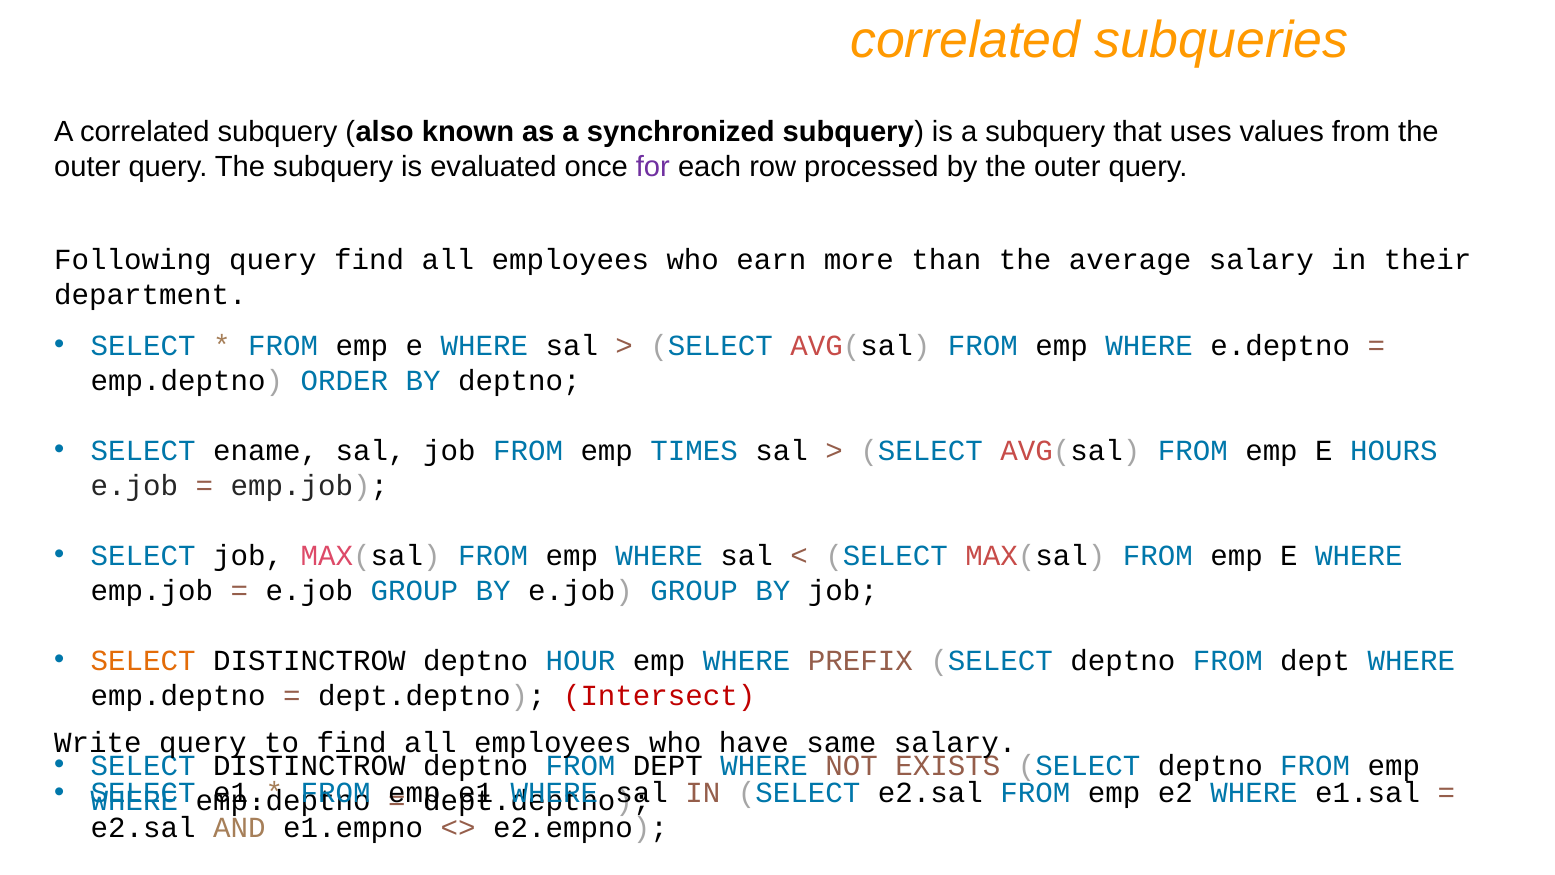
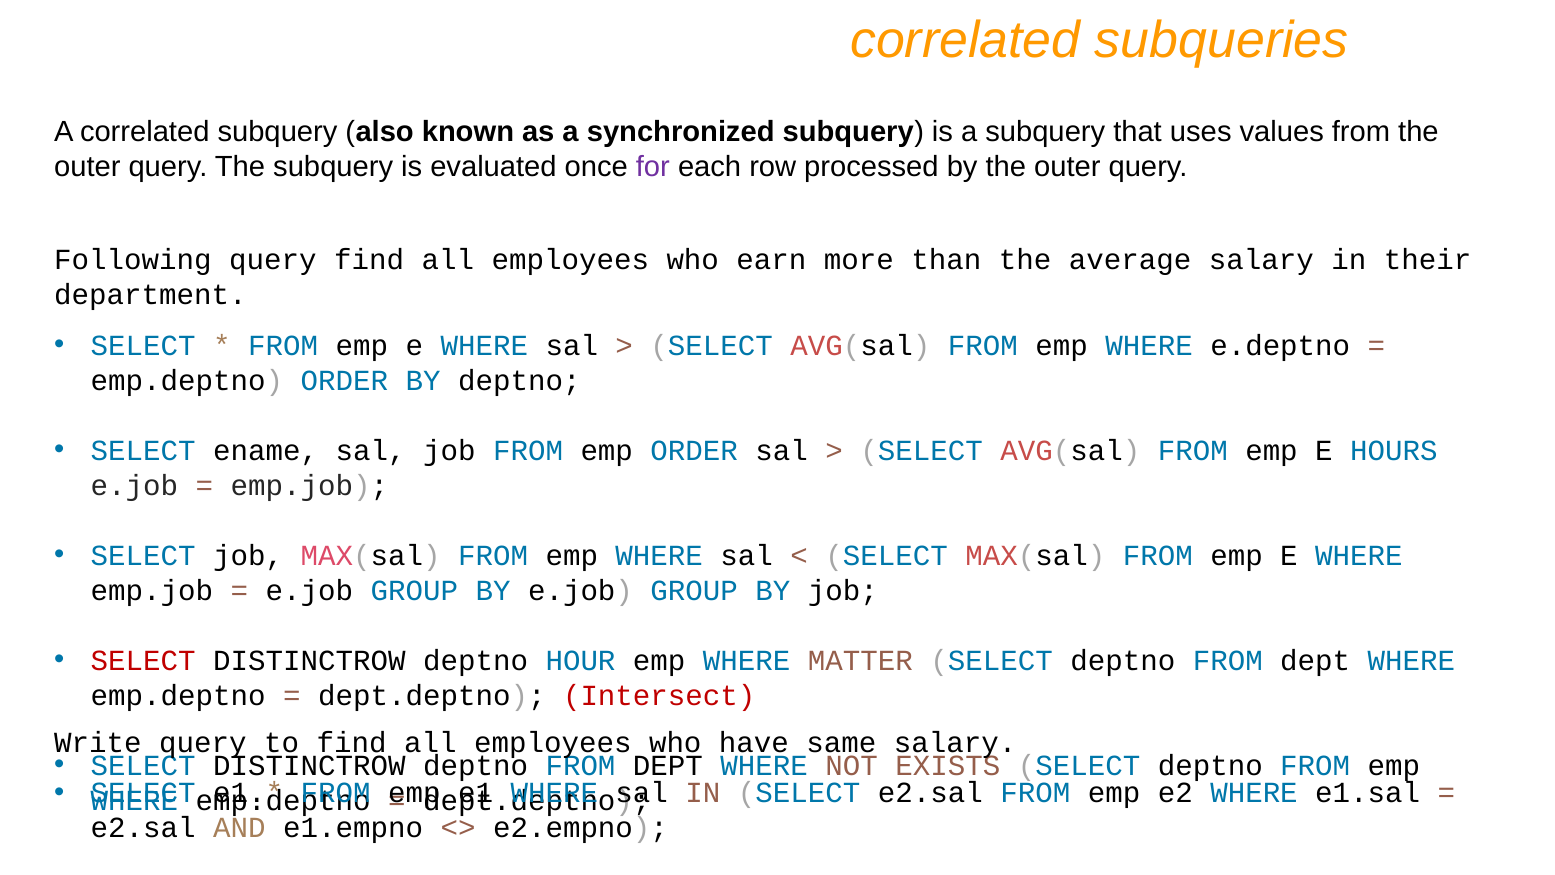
emp TIMES: TIMES -> ORDER (694, 451)
SELECT colour: orange -> red (143, 660)
PREFIX: PREFIX -> MATTER (860, 660)
